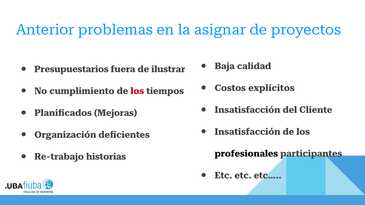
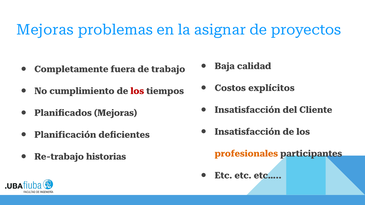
Anterior: Anterior -> Mejoras (45, 30)
Presupuestarios: Presupuestarios -> Completamente (71, 69)
ilustrar: ilustrar -> trabajo (168, 69)
Organización: Organización -> Planificación (65, 135)
profesionales colour: black -> orange (246, 154)
